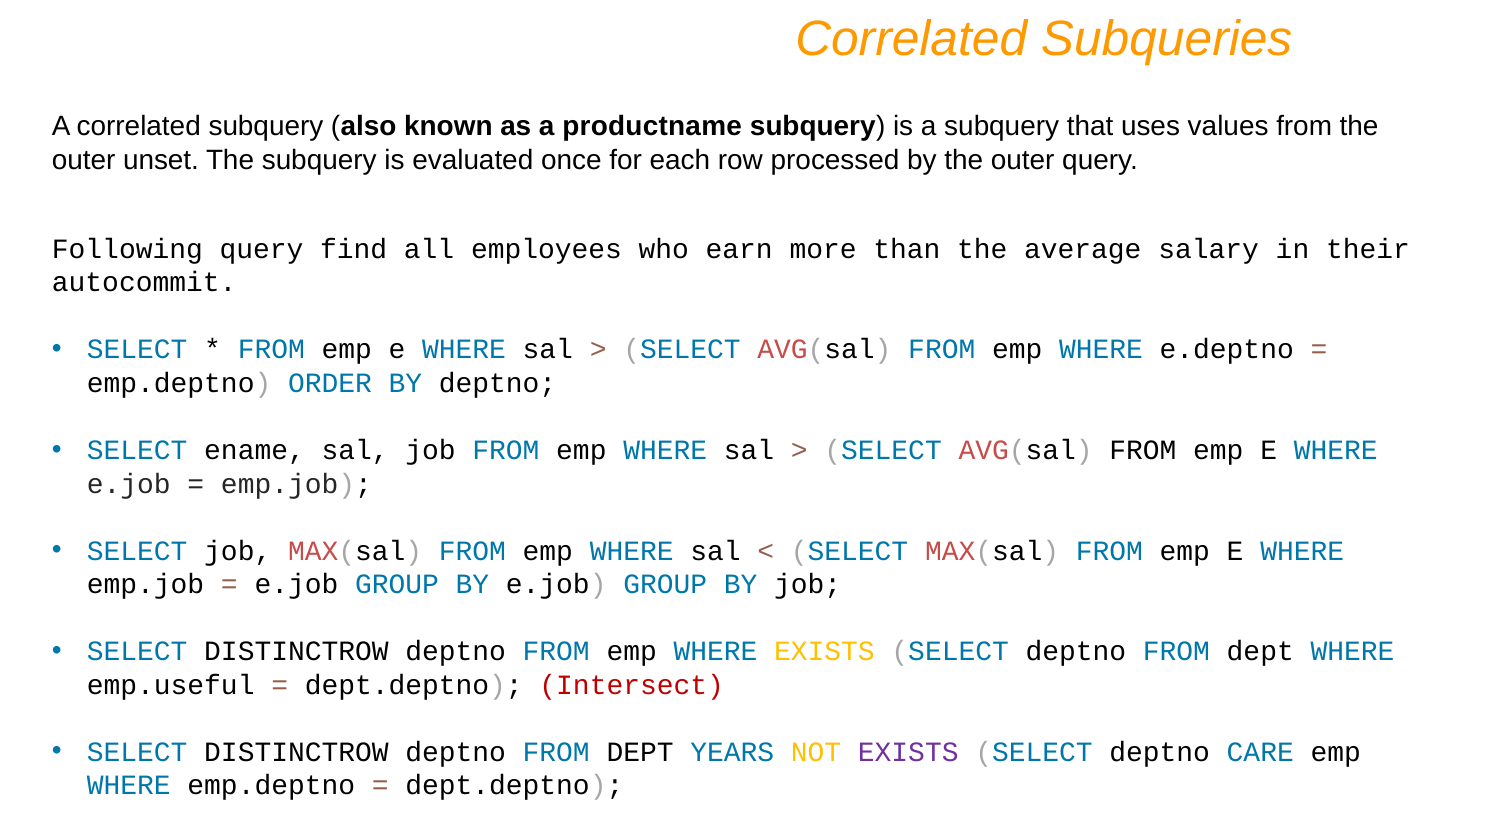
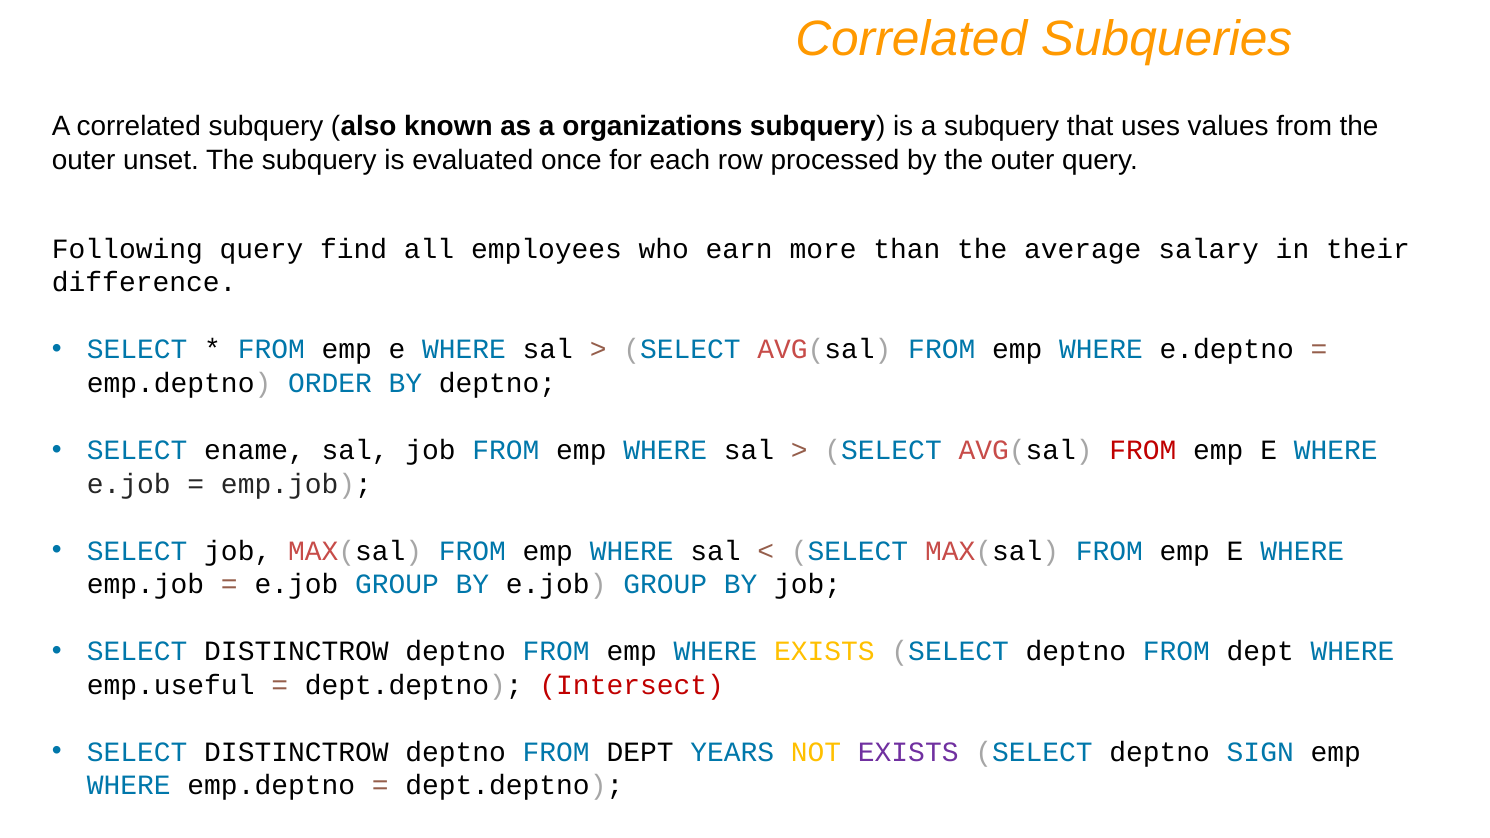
productname: productname -> organizations (652, 127)
autocommit: autocommit -> difference (144, 283)
FROM colour: black -> red (1143, 450)
CARE: CARE -> SIGN (1260, 752)
